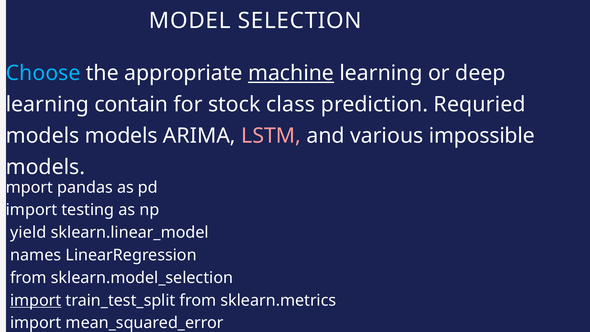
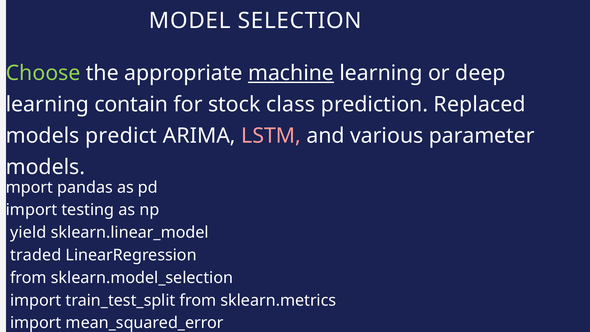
Choose colour: light blue -> light green (43, 73)
Requried: Requried -> Replaced (480, 104)
models models: models -> predict (121, 136)
impossible: impossible -> parameter (482, 136)
names: names -> traded (36, 255)
import underline: present -> none (36, 300)
